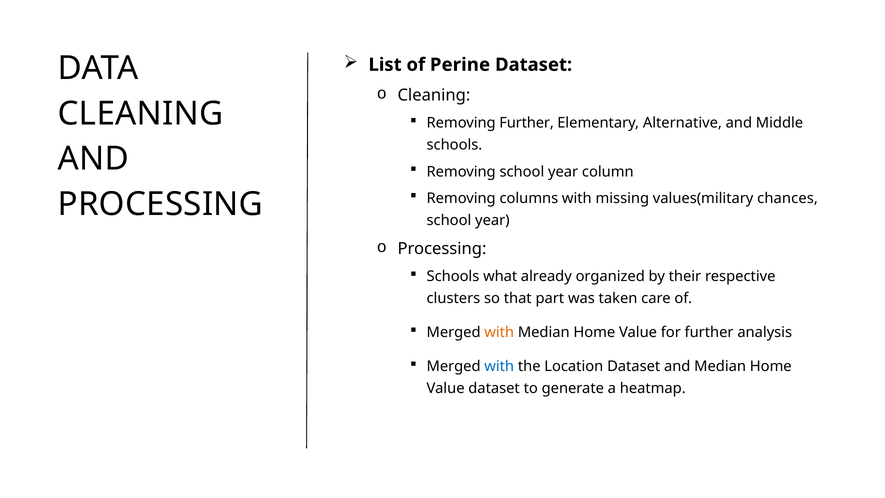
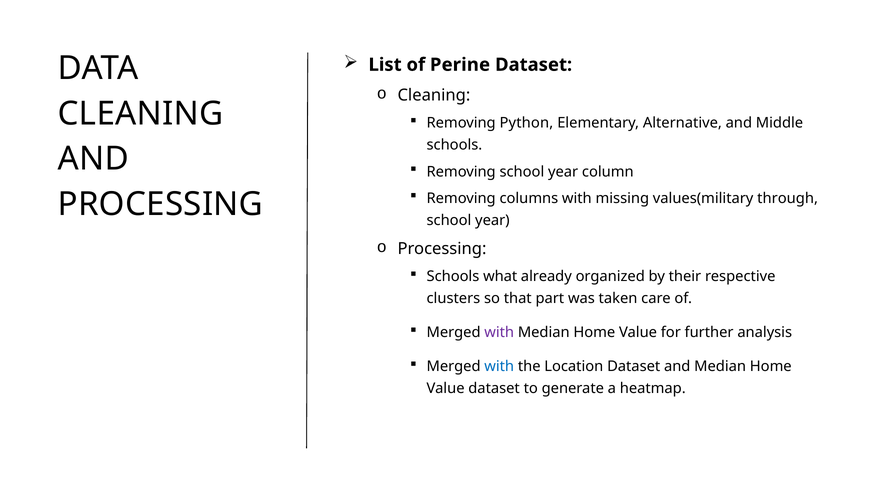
Removing Further: Further -> Python (526, 123)
chances: chances -> through (788, 198)
with colour: orange -> purple (499, 332)
